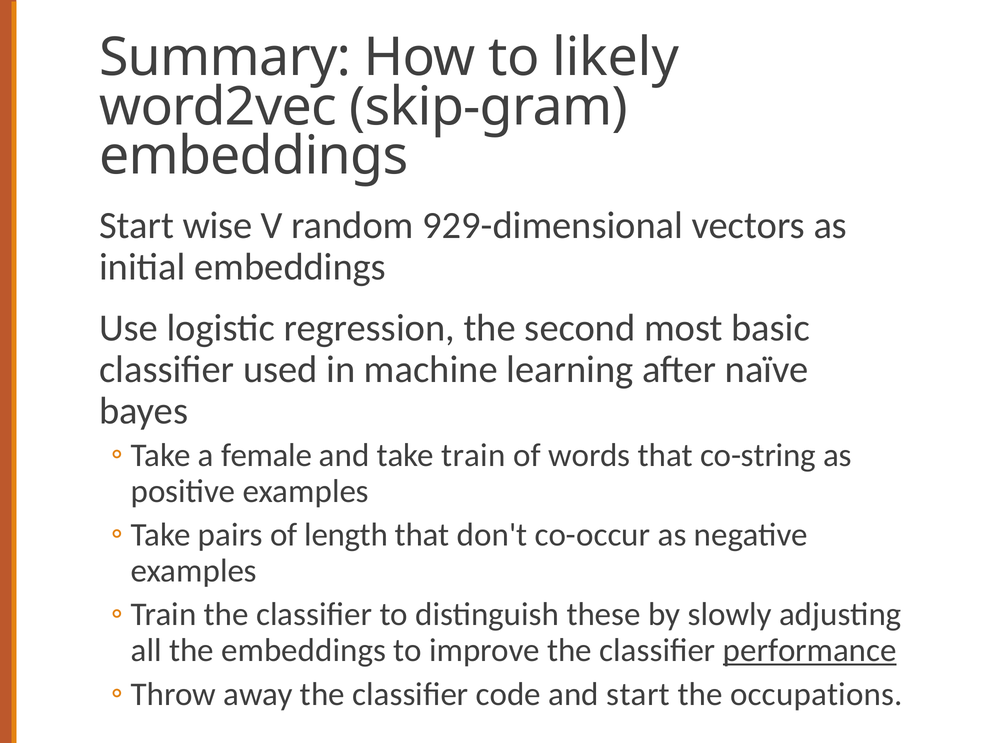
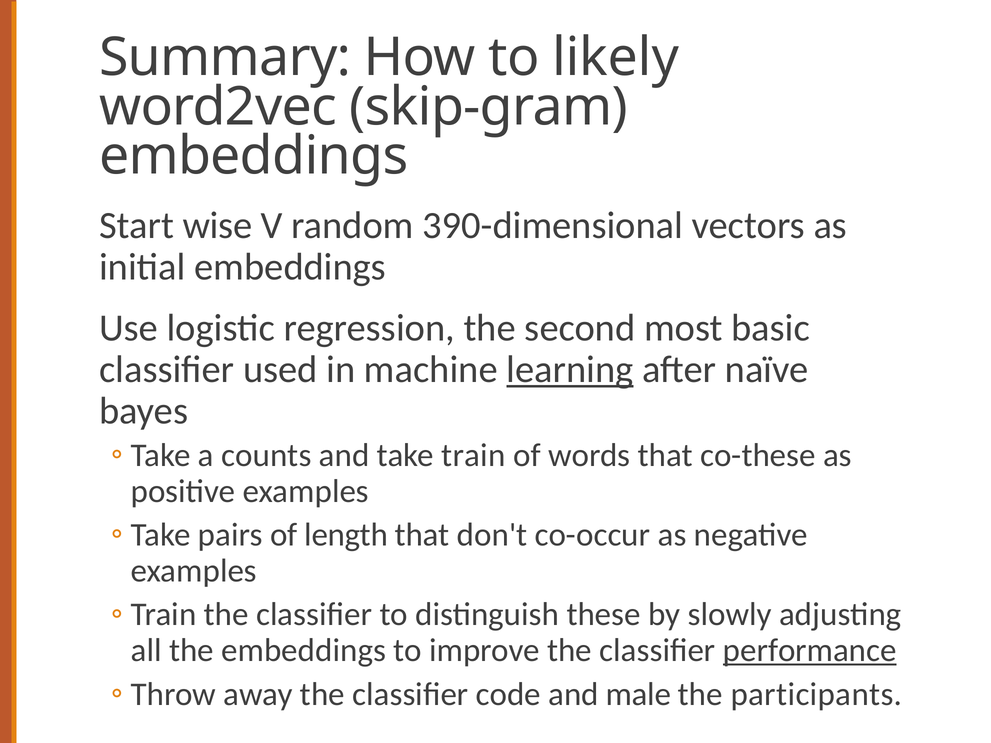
929-dimensional: 929-dimensional -> 390-dimensional (553, 226)
learning underline: none -> present (570, 370)
female: female -> counts (266, 456)
co-string: co-string -> co-these (758, 456)
and start: start -> male (638, 694)
occupations: occupations -> participants (816, 694)
